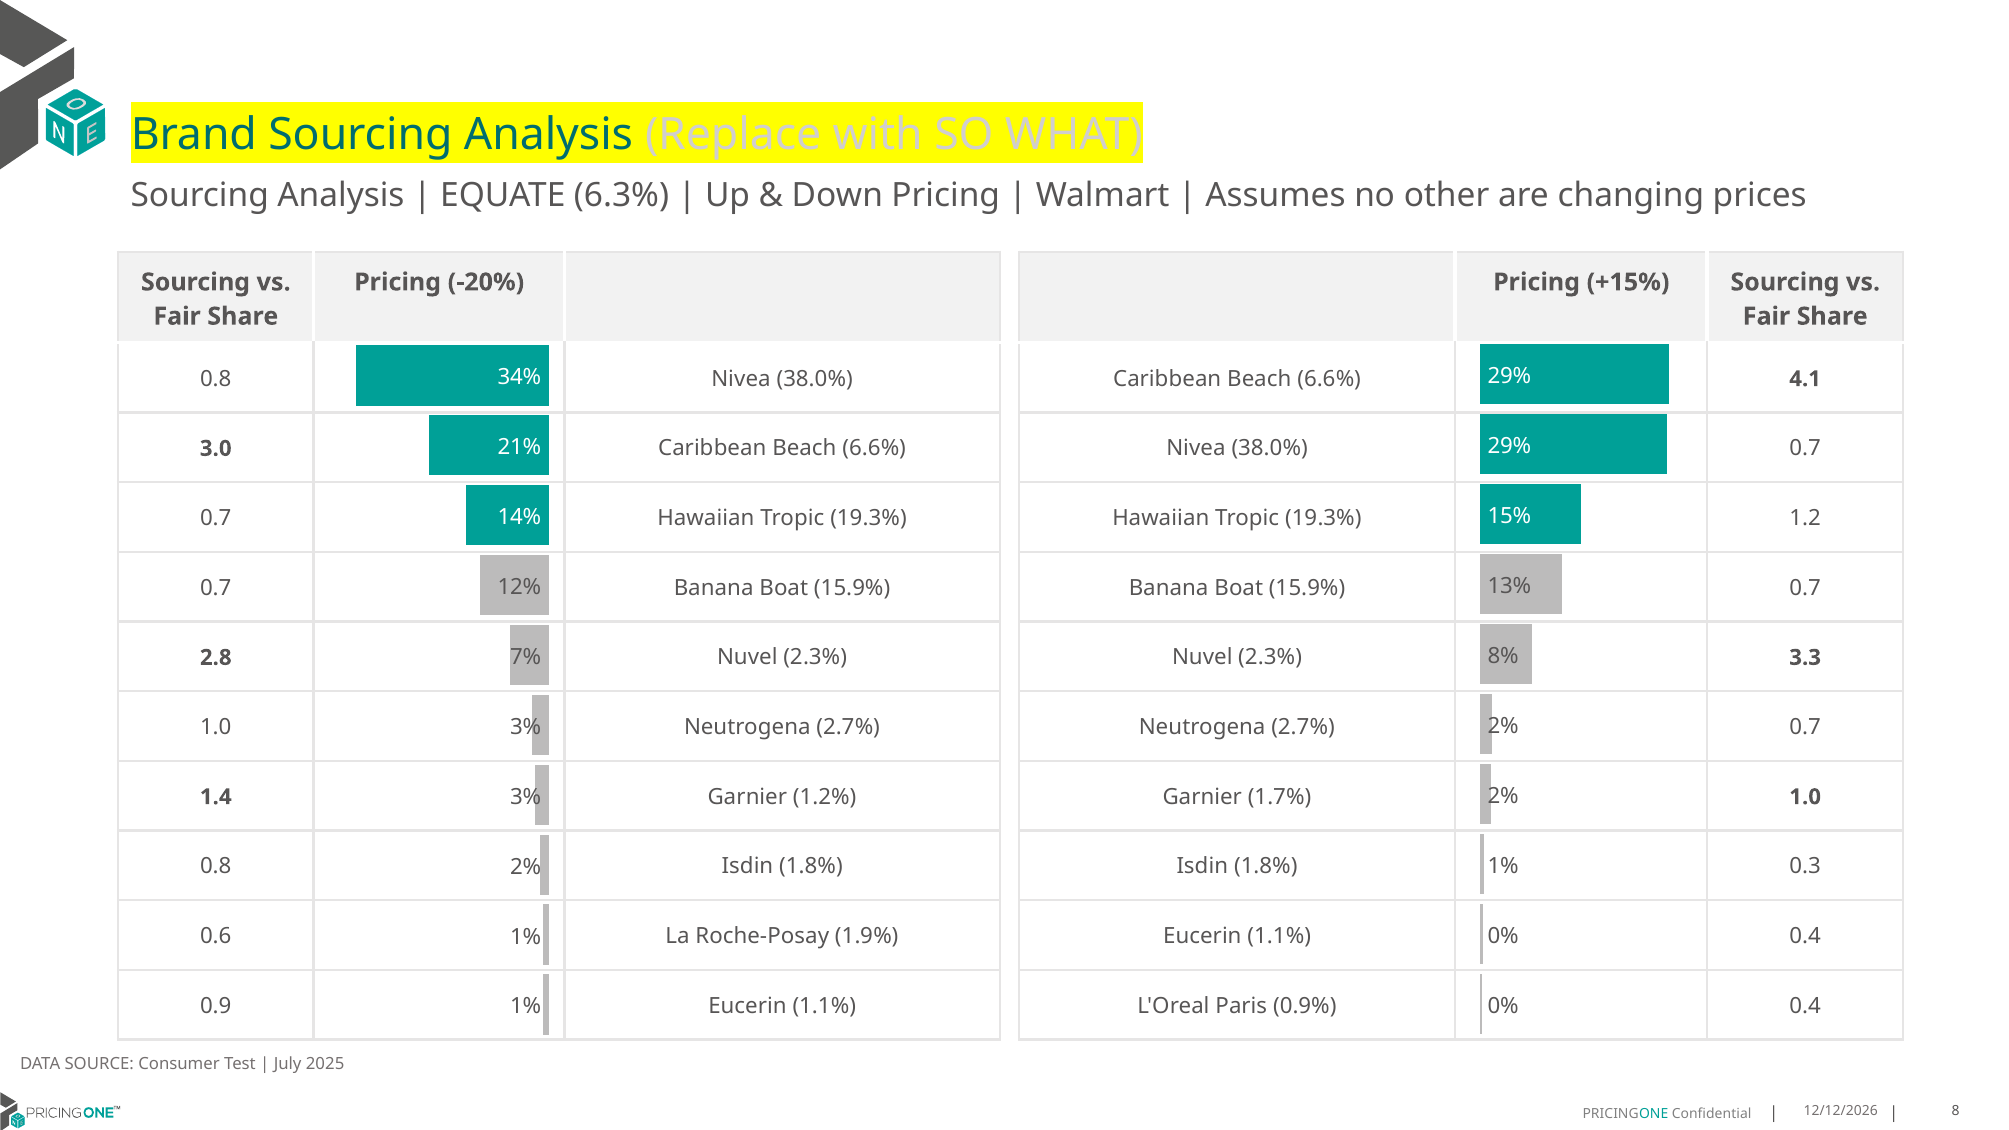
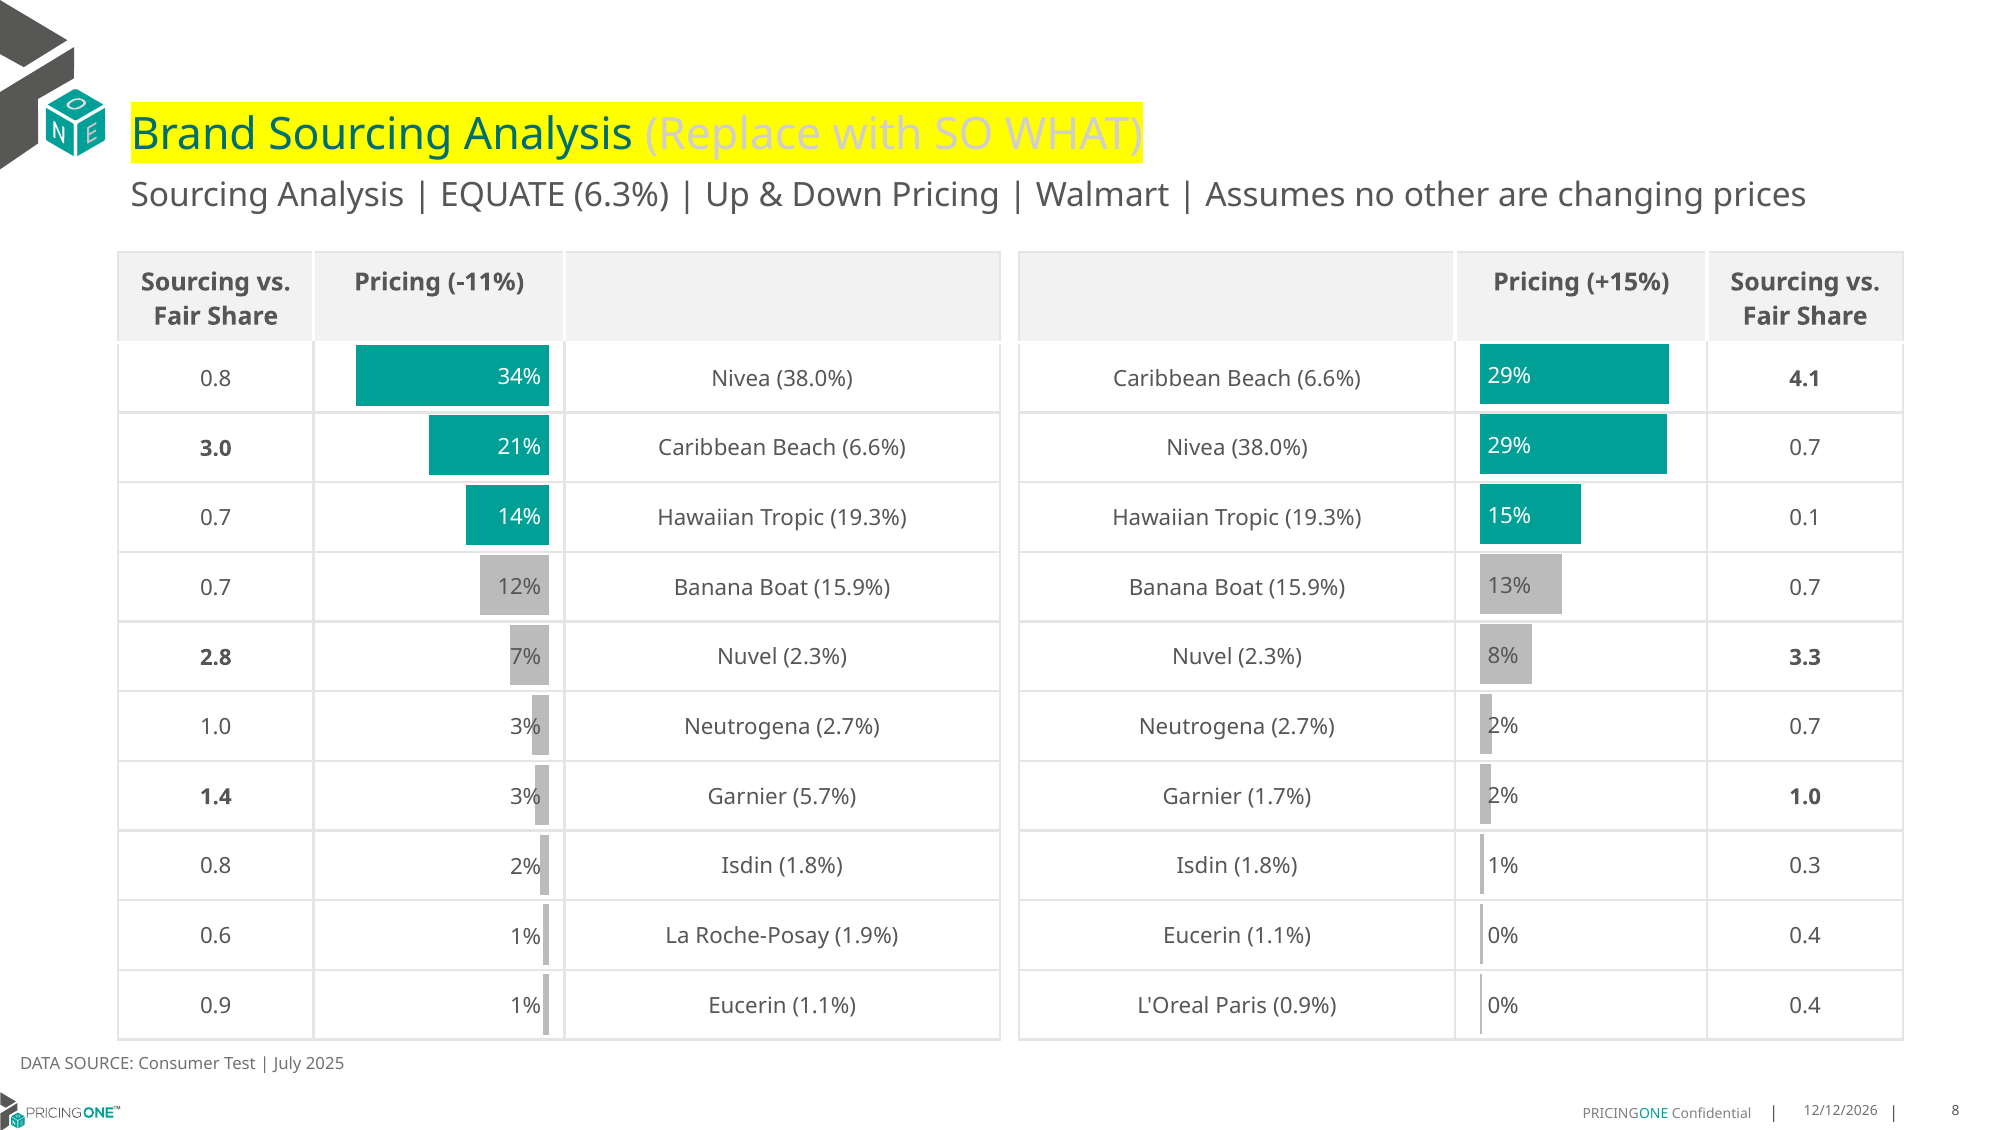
-20%: -20% -> -11% (486, 282)
1.2: 1.2 -> 0.1 (1805, 518)
1.2%: 1.2% -> 5.7% (825, 797)
